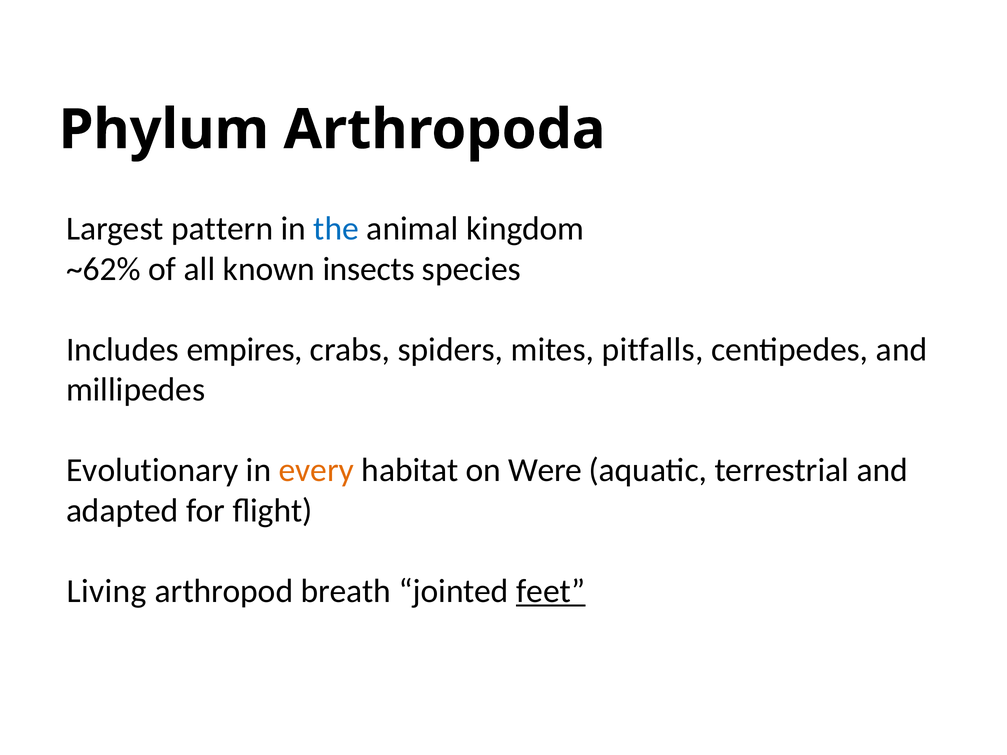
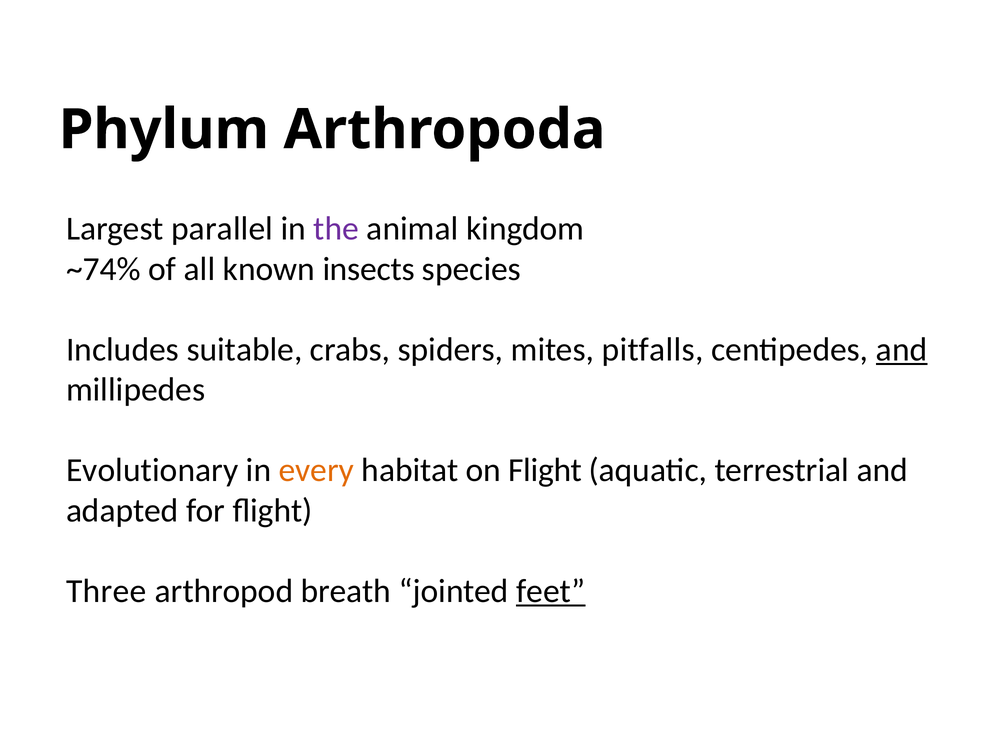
pattern: pattern -> parallel (222, 229)
the colour: blue -> purple (336, 229)
~62%: ~62% -> ~74% (103, 269)
empires: empires -> suitable (245, 350)
and underline: none -> present (902, 350)
on Were: Were -> Flight (545, 470)
Living: Living -> Three (106, 591)
